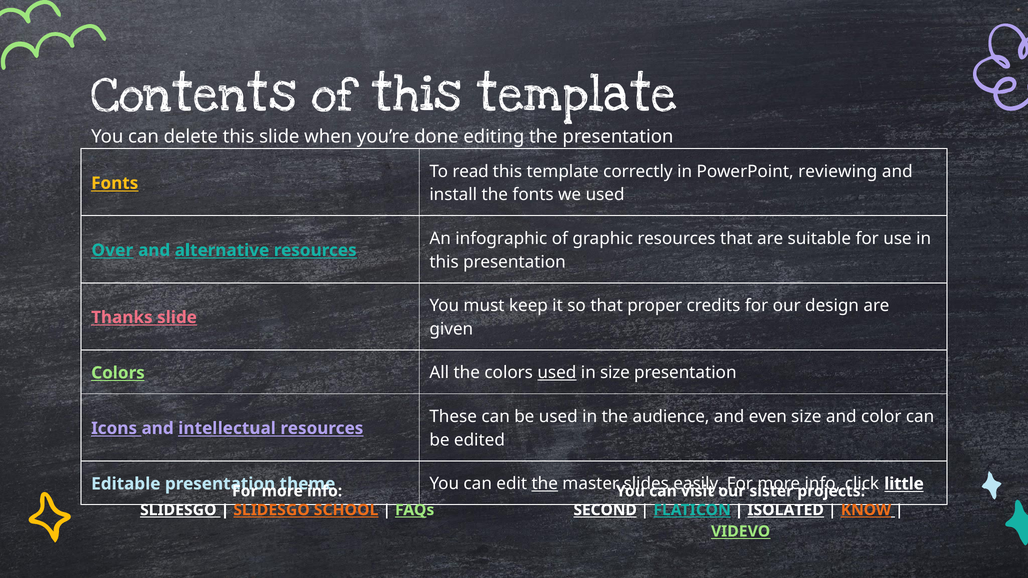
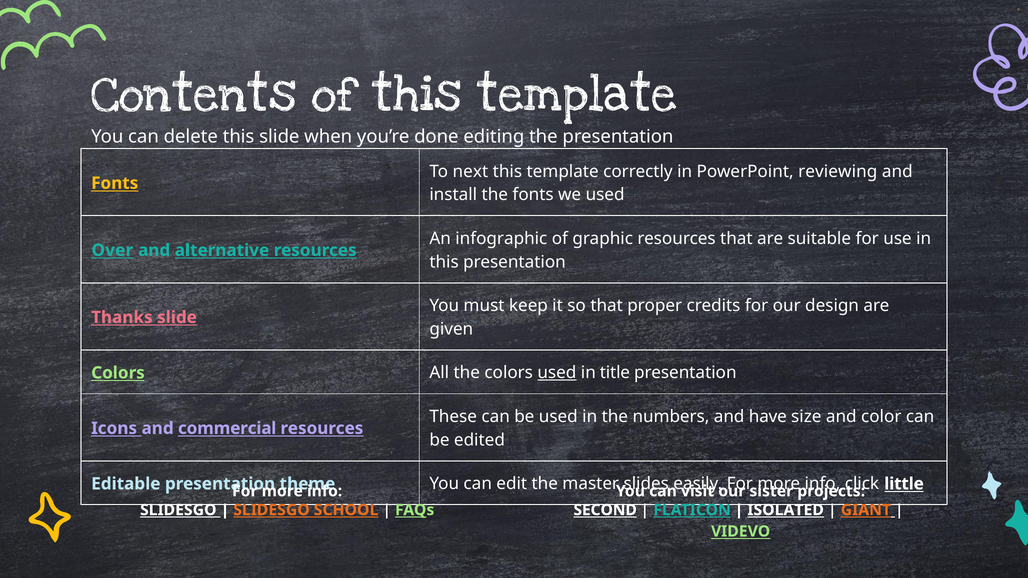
read: read -> next (470, 172)
in size: size -> title (615, 373)
audience: audience -> numbers (671, 417)
even: even -> have (768, 417)
intellectual: intellectual -> commercial (227, 428)
the underline: present -> none (545, 484)
KNOW: KNOW -> GIANT (866, 510)
